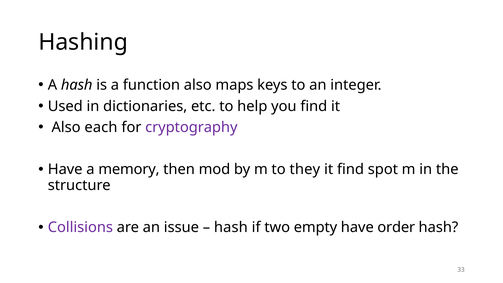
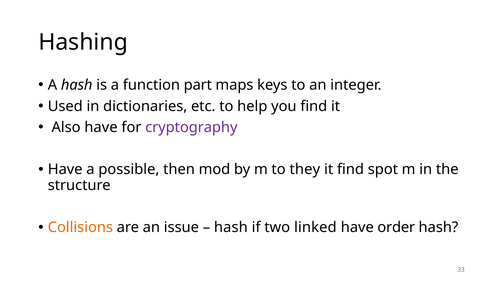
function also: also -> part (198, 85)
Also each: each -> have (101, 127)
memory: memory -> possible (129, 169)
Collisions colour: purple -> orange (80, 227)
empty: empty -> linked (315, 227)
